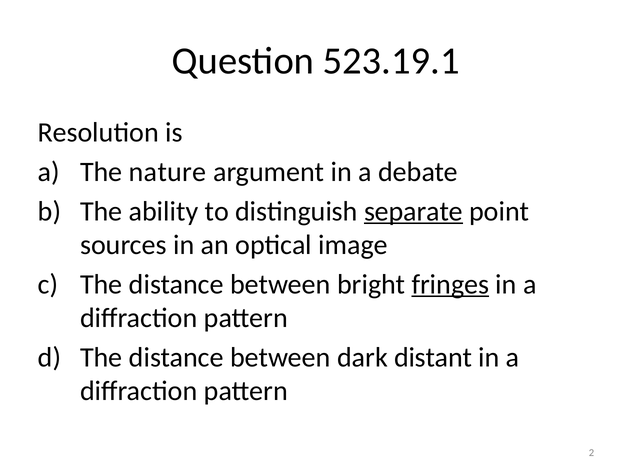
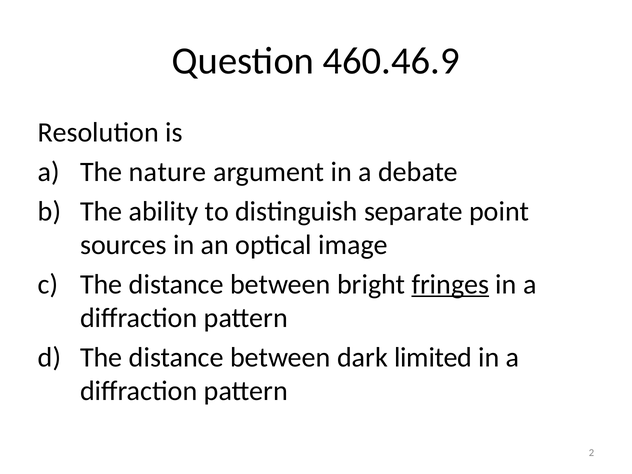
523.19.1: 523.19.1 -> 460.46.9 (391, 61)
separate underline: present -> none (414, 211)
distant: distant -> limited (433, 357)
